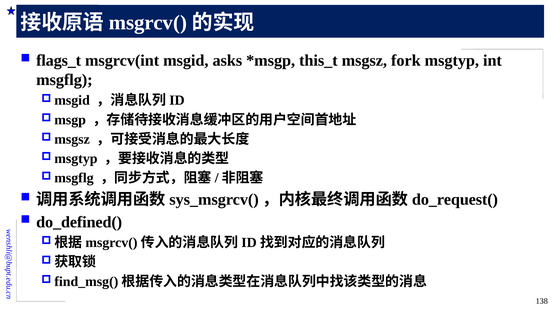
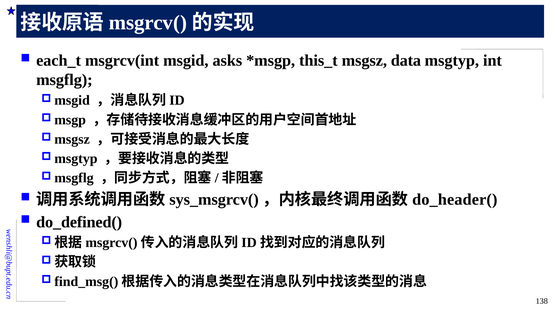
flags_t: flags_t -> each_t (59, 60)
fork: fork -> data (406, 60)
do_request(: do_request( -> do_header( (455, 200)
